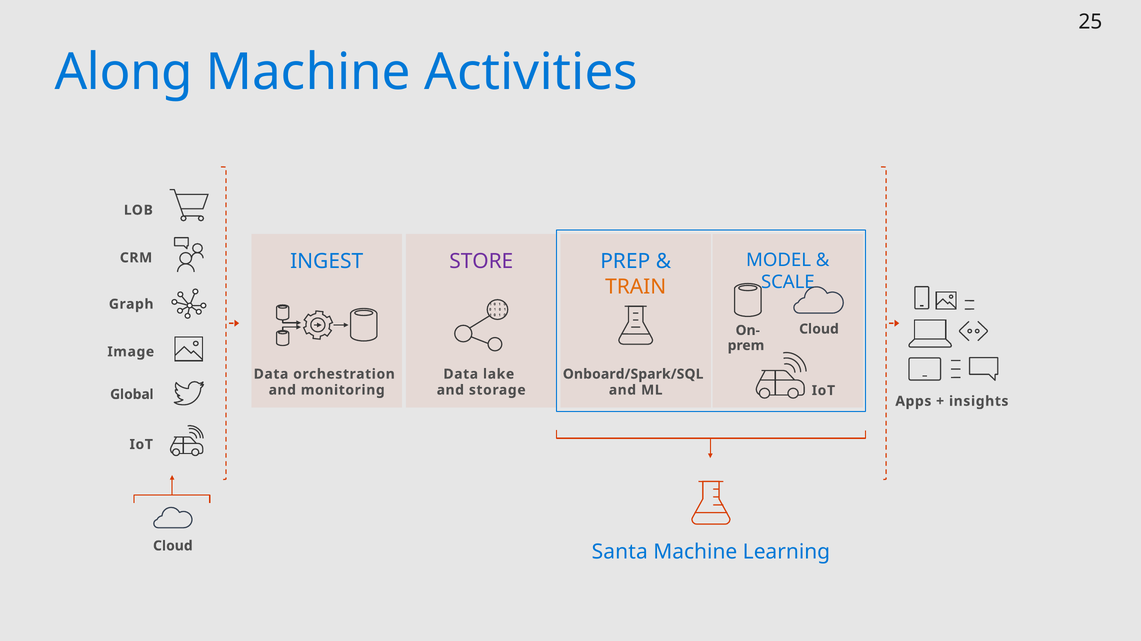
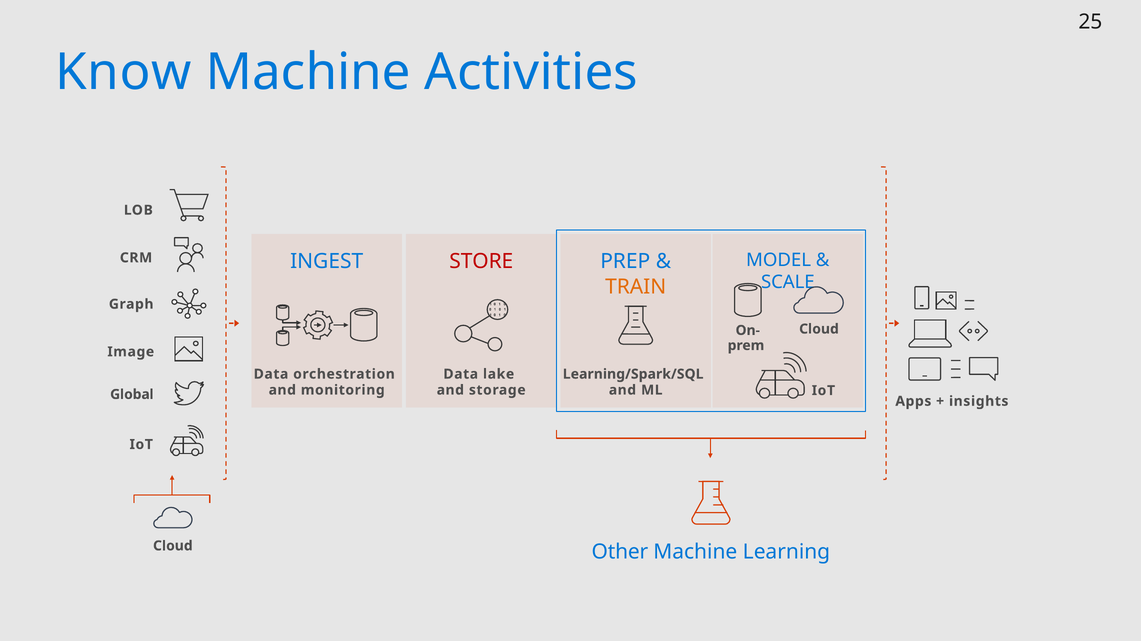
Along: Along -> Know (123, 72)
STORE colour: purple -> red (481, 262)
Onboard/Spark/SQL: Onboard/Spark/SQL -> Learning/Spark/SQL (633, 374)
Santa: Santa -> Other (620, 553)
